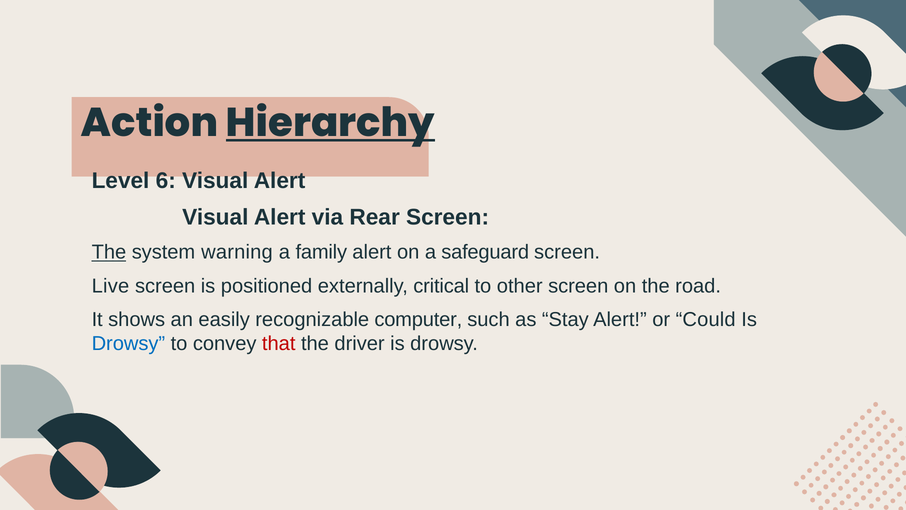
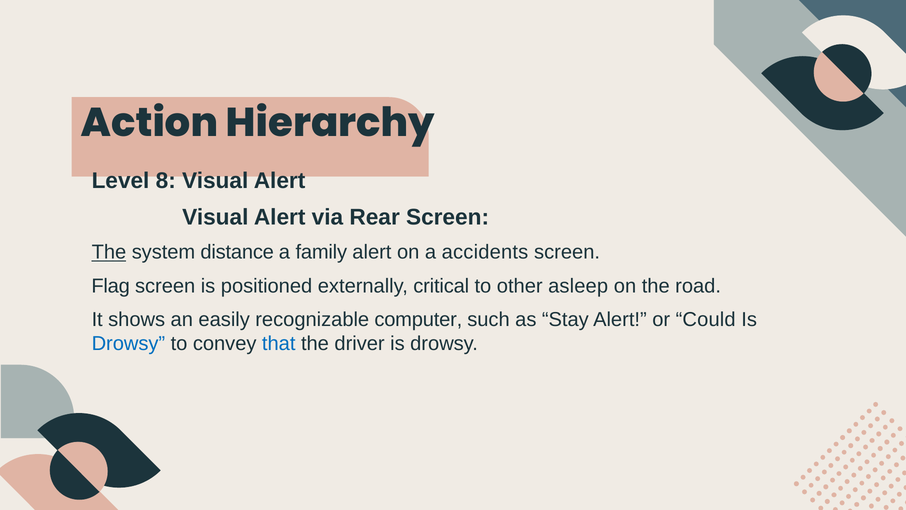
Hierarchy underline: present -> none (330, 123)
6: 6 -> 8 (166, 181)
warning: warning -> distance (237, 252)
safeguard: safeguard -> accidents (485, 252)
Live: Live -> Flag (111, 286)
other screen: screen -> asleep (578, 286)
that colour: red -> blue (279, 343)
